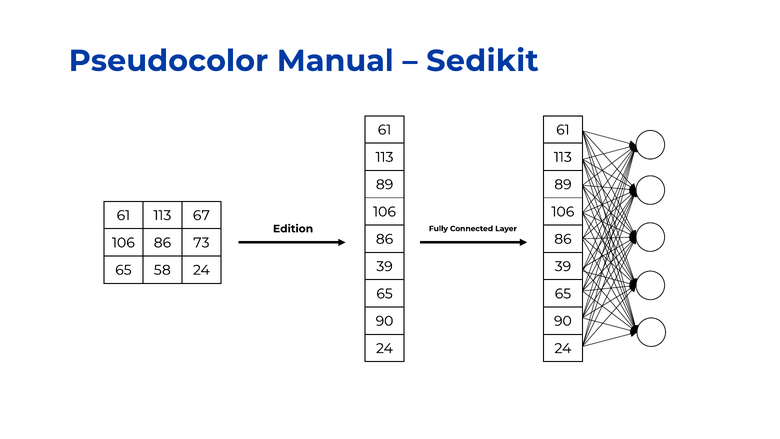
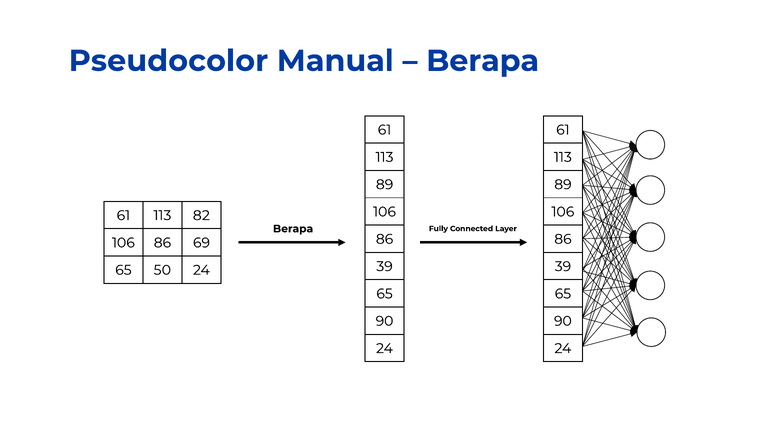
Sedikit: Sedikit -> Berapa (483, 61)
67: 67 -> 82 (201, 215)
Edition: Edition -> Berapa (293, 229)
73: 73 -> 69 (201, 243)
58: 58 -> 50 (162, 270)
